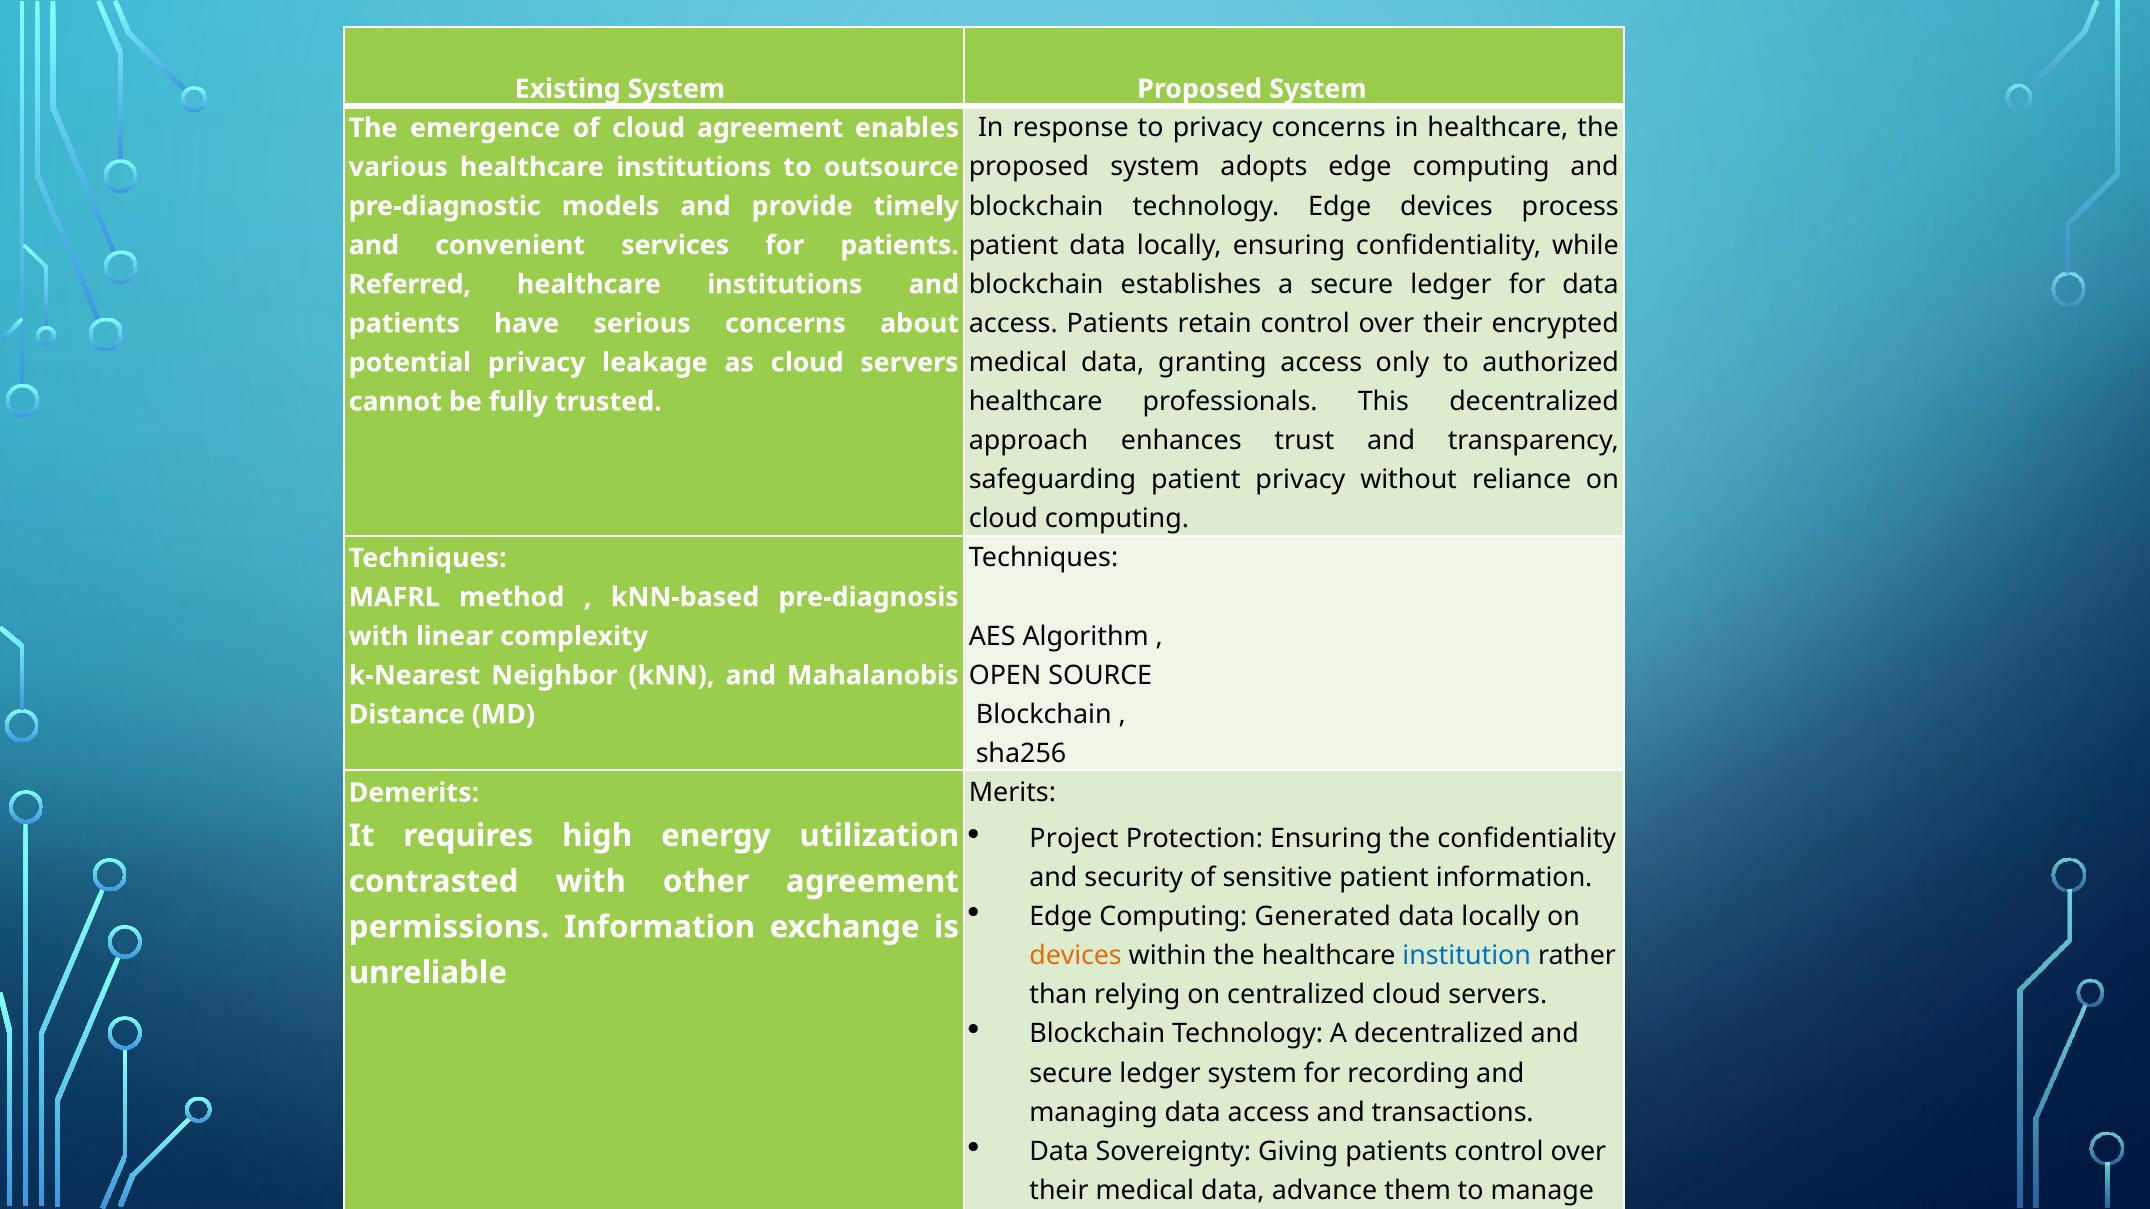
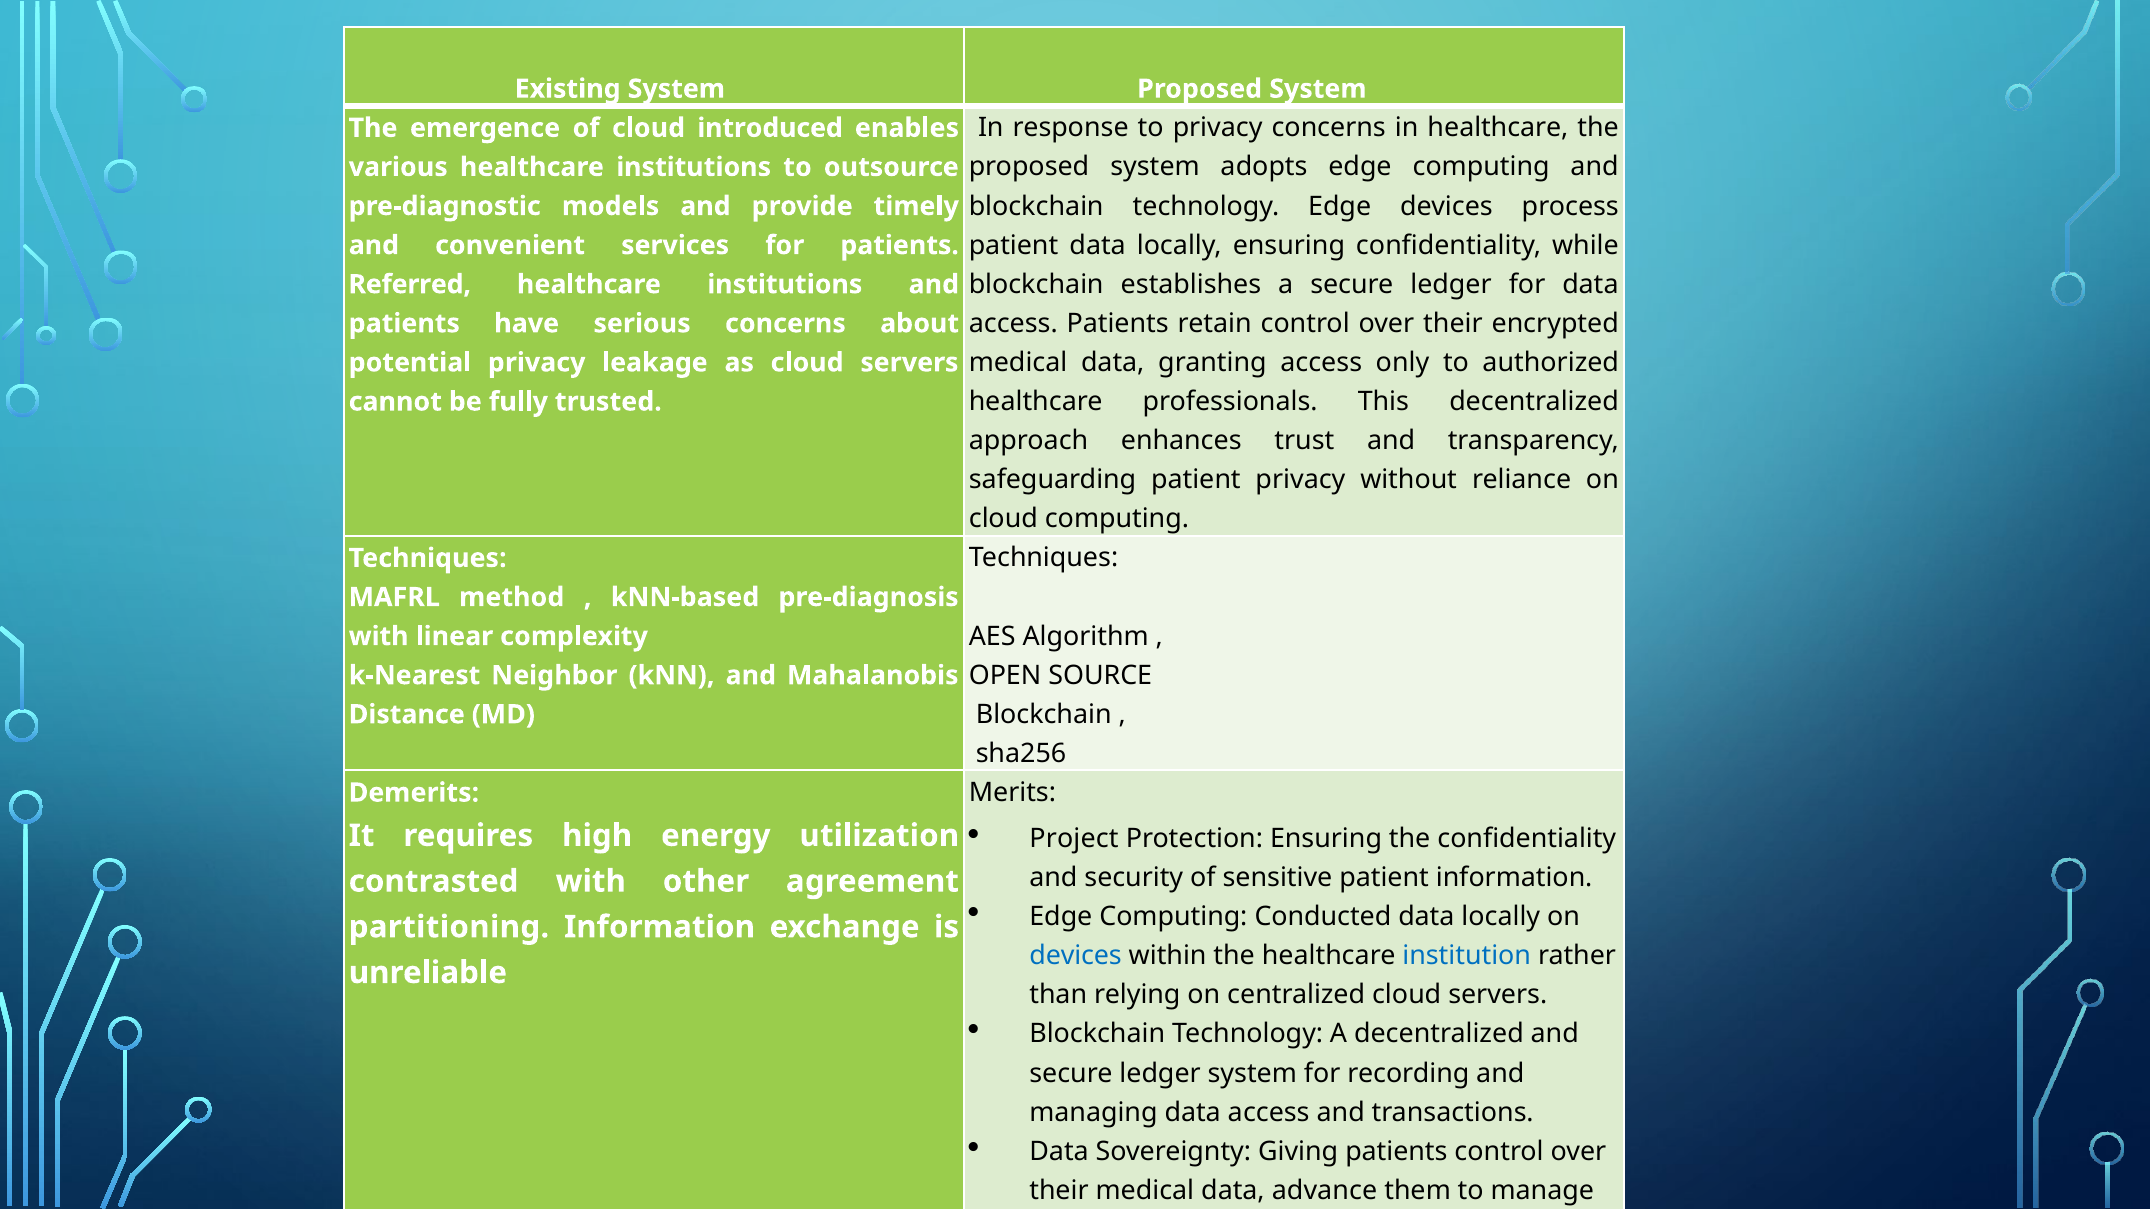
cloud agreement: agreement -> introduced (770, 128)
Generated: Generated -> Conducted (1323, 917)
permissions: permissions -> partitioning (449, 927)
devices colour: orange -> blue (1076, 956)
